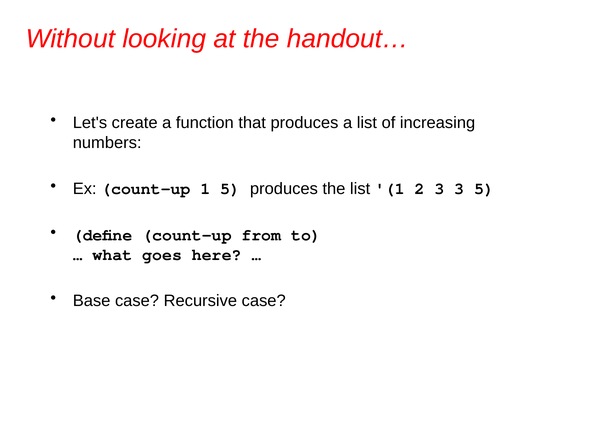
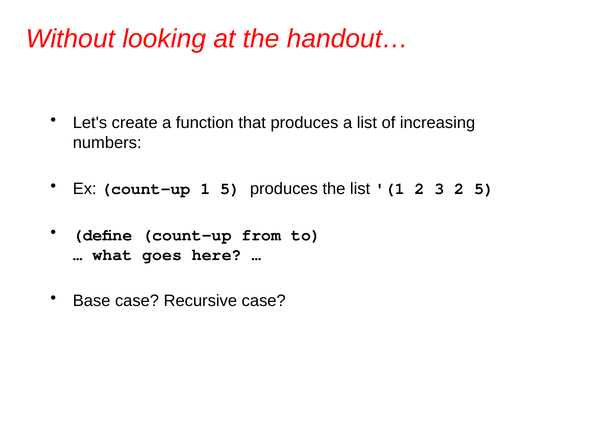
3 3: 3 -> 2 (459, 189)
